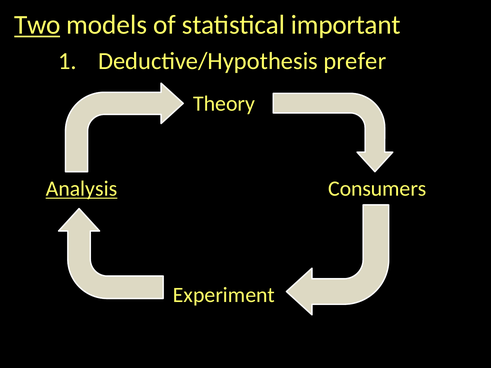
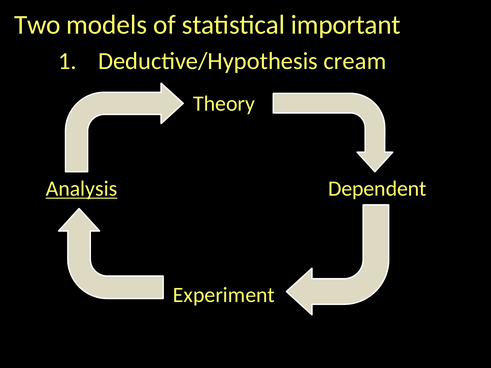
Two underline: present -> none (37, 25)
prefer: prefer -> cream (355, 61)
Consumers: Consumers -> Dependent (377, 189)
